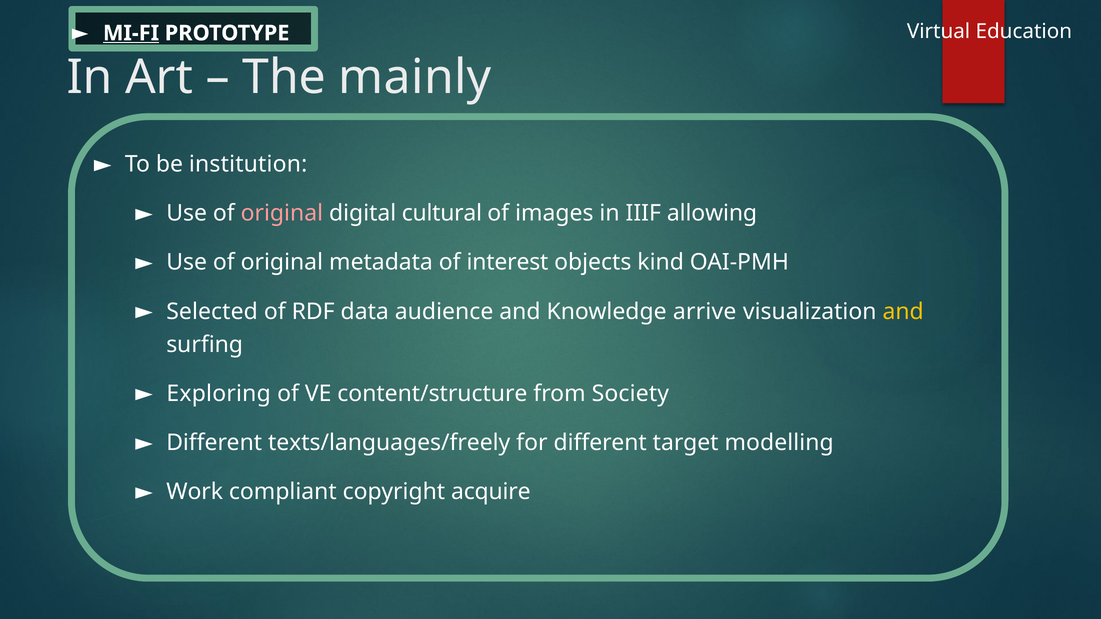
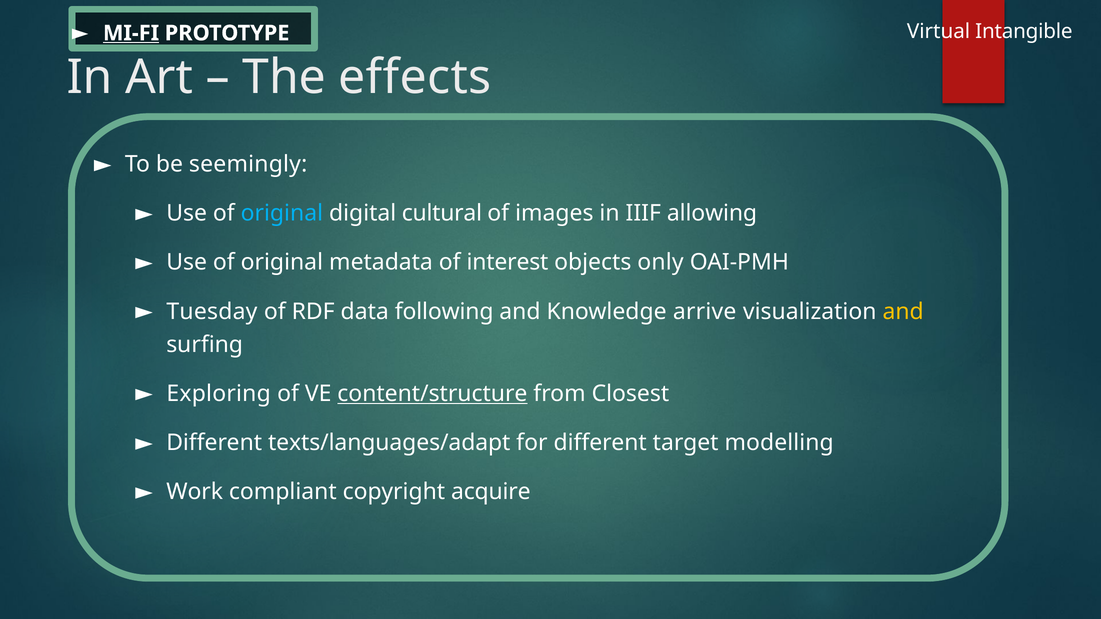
Education: Education -> Intangible (1024, 32)
mainly: mainly -> effects (415, 77)
institution: institution -> seemingly (248, 164)
original colour: pink -> light blue (282, 213)
kind: kind -> only (661, 263)
Selected: Selected -> Tuesday (212, 312)
audience: audience -> following (444, 312)
content/structure underline: none -> present (432, 394)
Society: Society -> Closest (630, 394)
texts/languages/freely: texts/languages/freely -> texts/languages/adapt (389, 443)
